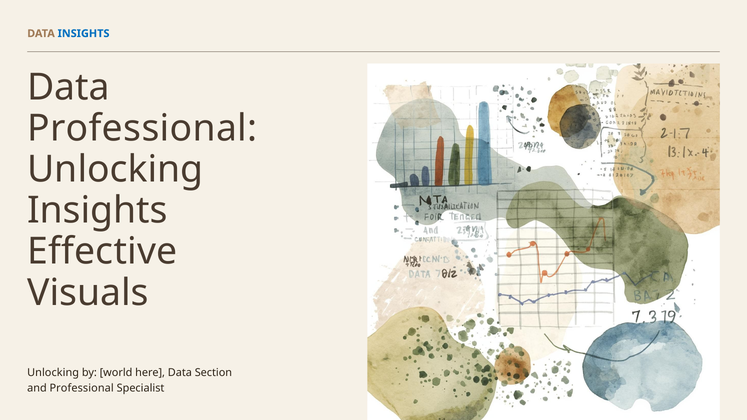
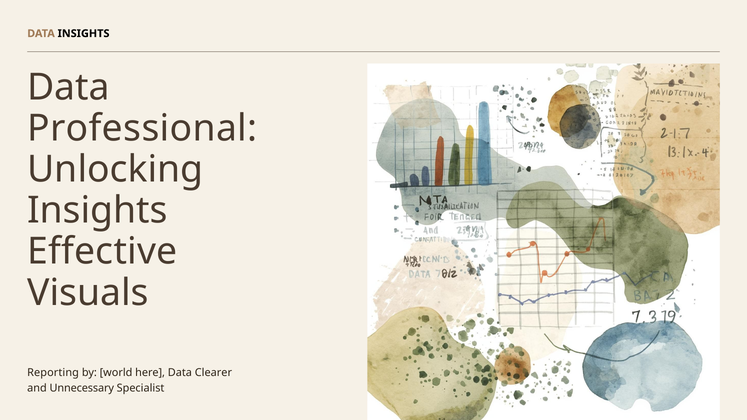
INSIGHTS colour: blue -> black (84, 34)
Unlocking: Unlocking -> Reporting (53, 373)
Section: Section -> Clearer (213, 373)
and Professional: Professional -> Unnecessary (82, 388)
